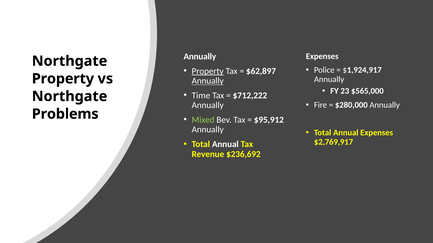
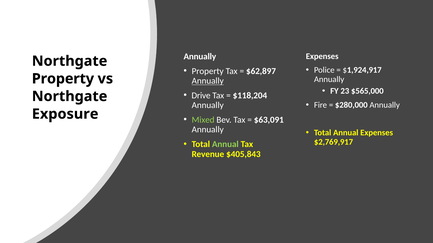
Property underline: present -> none (208, 71)
Time: Time -> Drive (201, 96)
$712,222: $712,222 -> $118,204 (250, 96)
Problems: Problems -> Exposure (65, 114)
$95,912: $95,912 -> $63,091 (269, 120)
Annual colour: white -> light green (225, 144)
$236,692: $236,692 -> $405,843 (243, 154)
